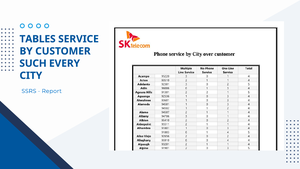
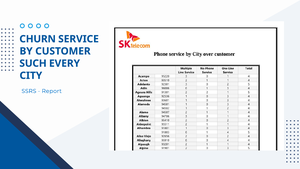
TABLES: TABLES -> CHURN (38, 39)
